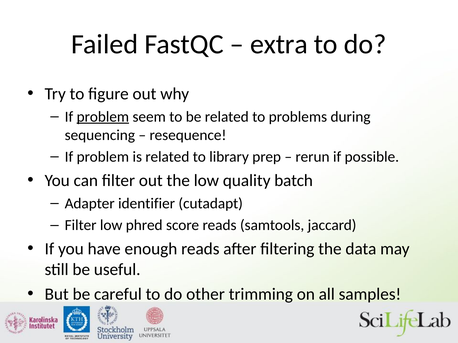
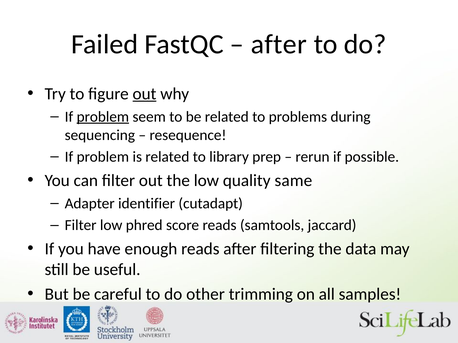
extra: extra -> after (279, 44)
out underline: none -> present (144, 94)
batch: batch -> same (293, 181)
